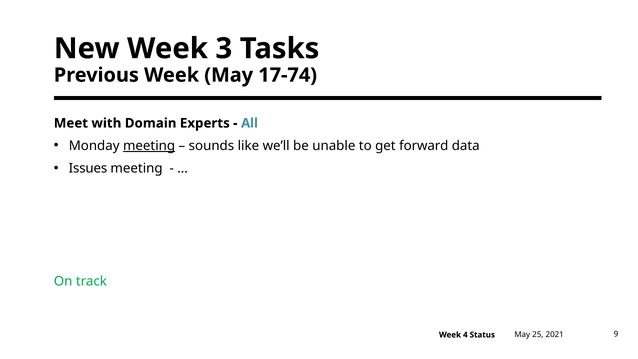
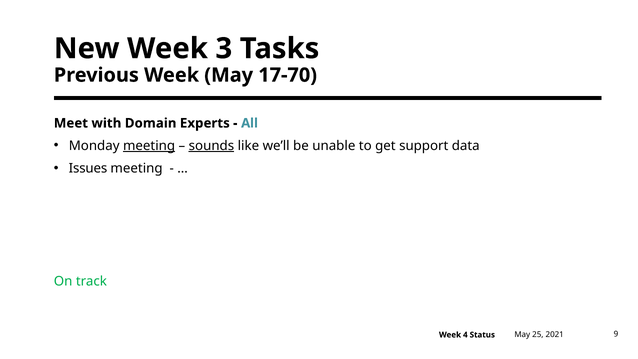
17-74: 17-74 -> 17-70 (288, 75)
sounds underline: none -> present (211, 146)
forward: forward -> support (424, 146)
